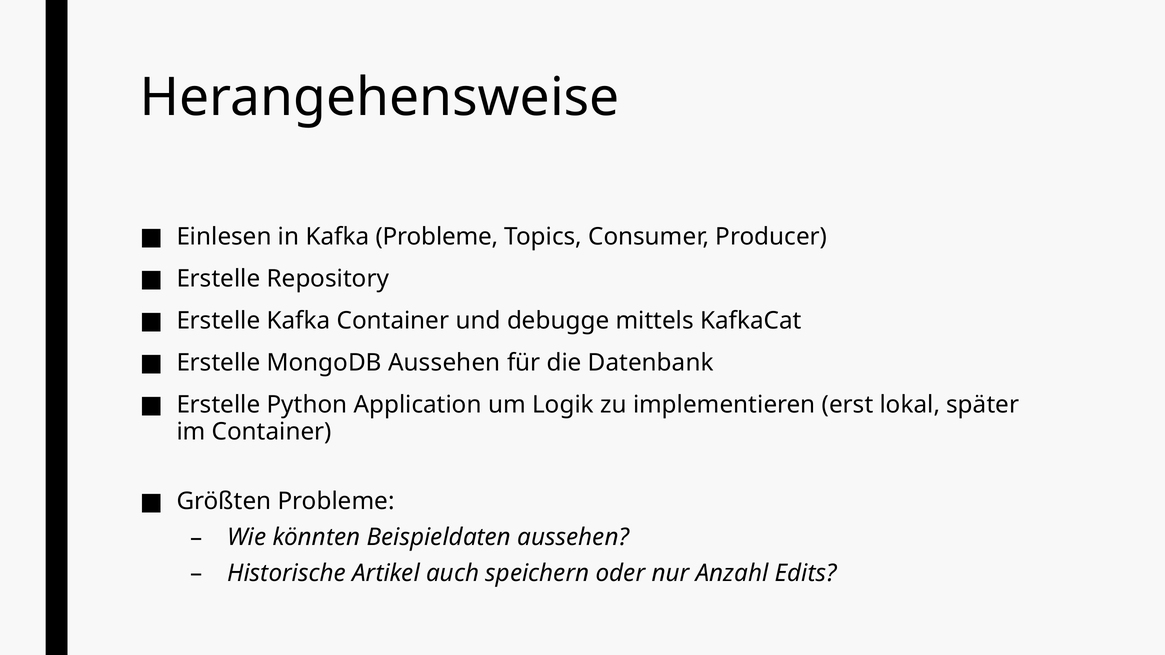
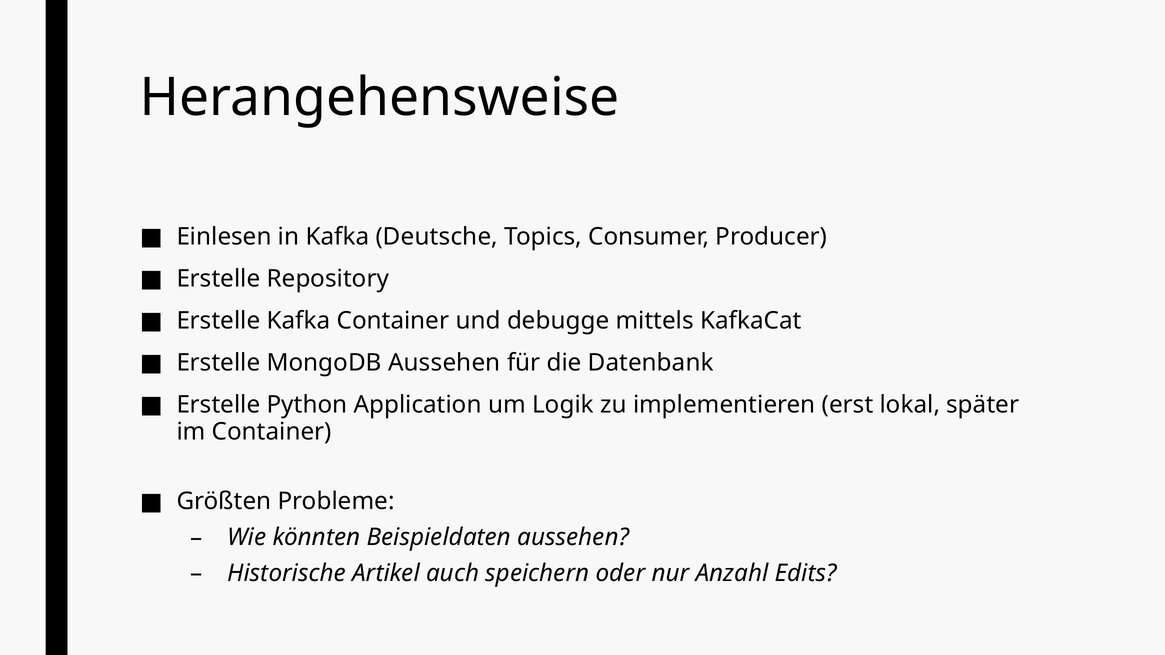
Kafka Probleme: Probleme -> Deutsche (437, 237)
